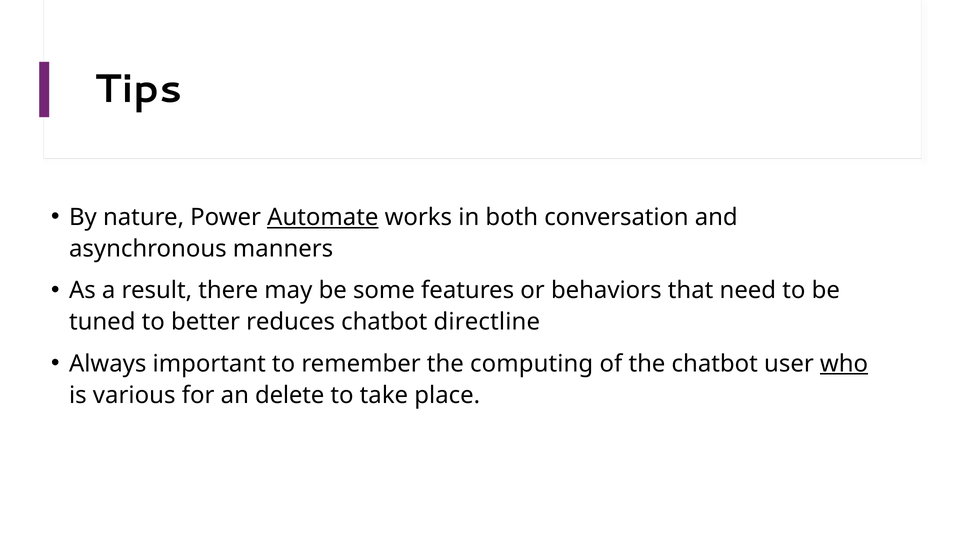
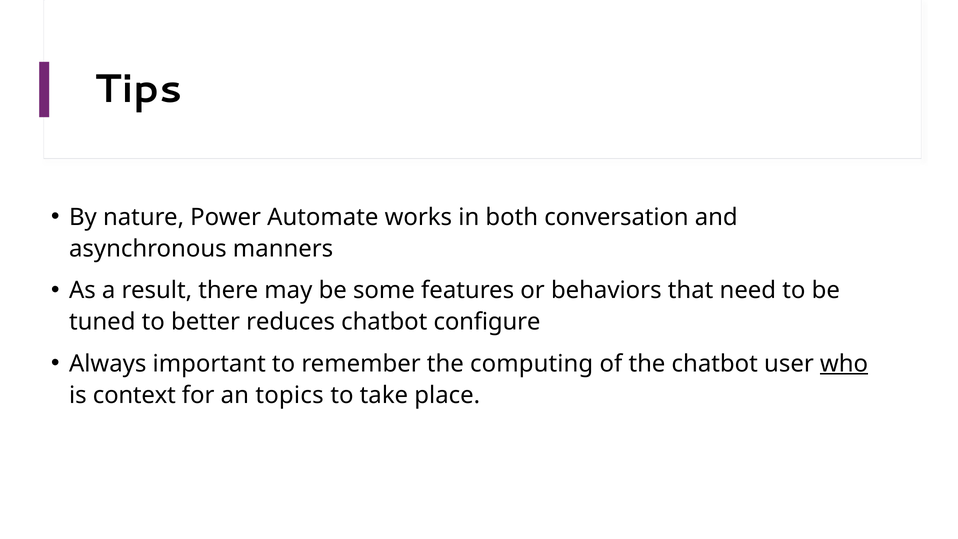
Automate underline: present -> none (323, 217)
directline: directline -> configure (487, 322)
various: various -> context (134, 395)
delete: delete -> topics (289, 395)
